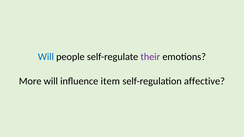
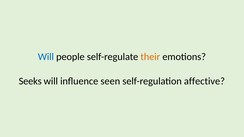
their colour: purple -> orange (150, 57)
More: More -> Seeks (30, 81)
item: item -> seen (110, 81)
